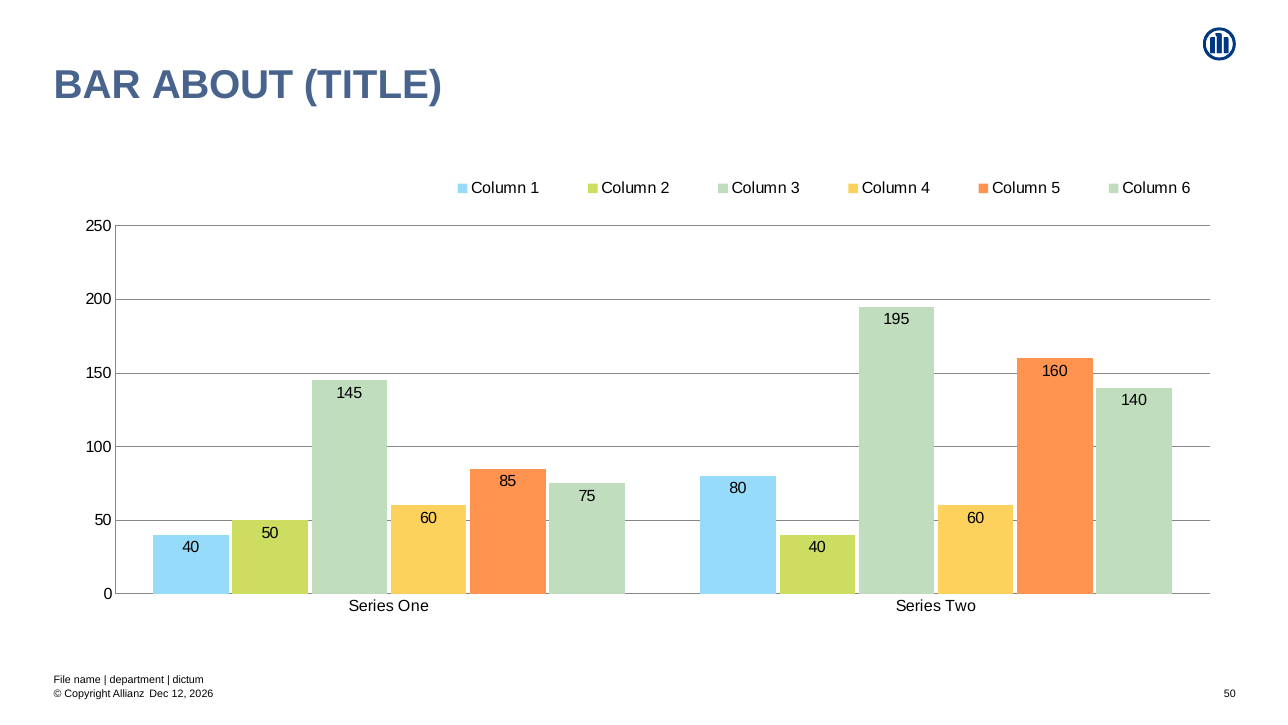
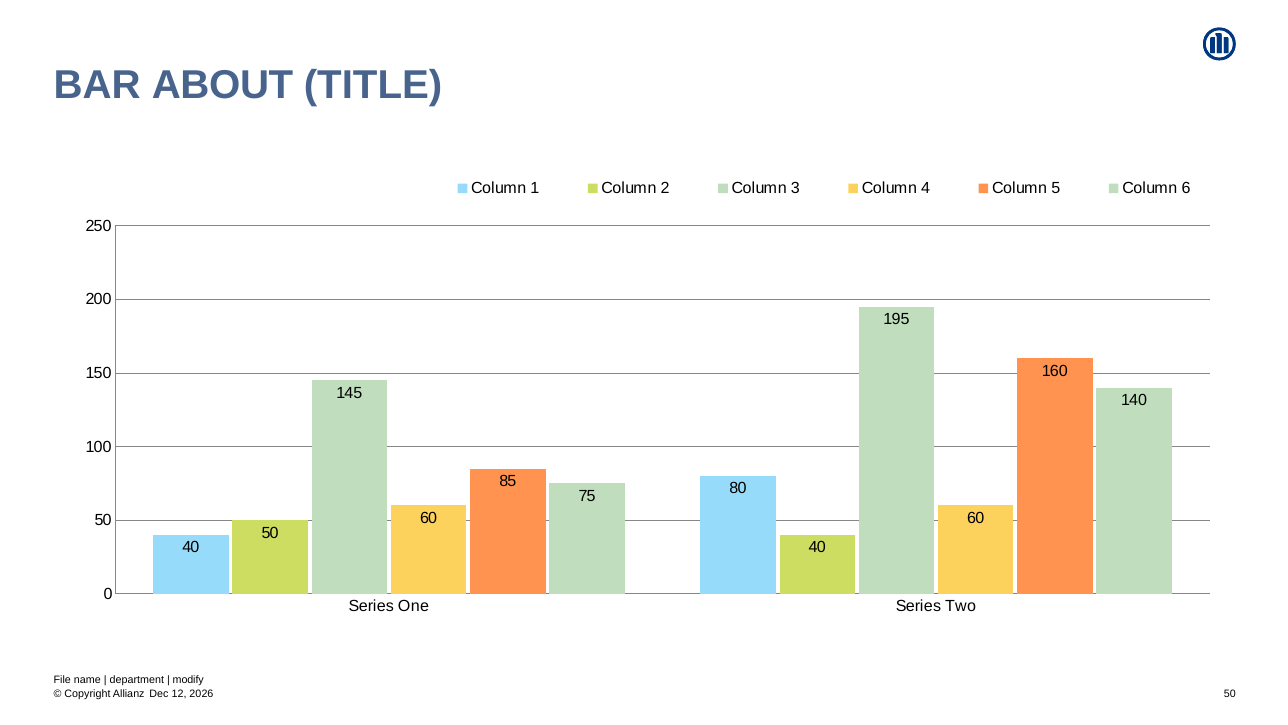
dictum: dictum -> modify (188, 680)
